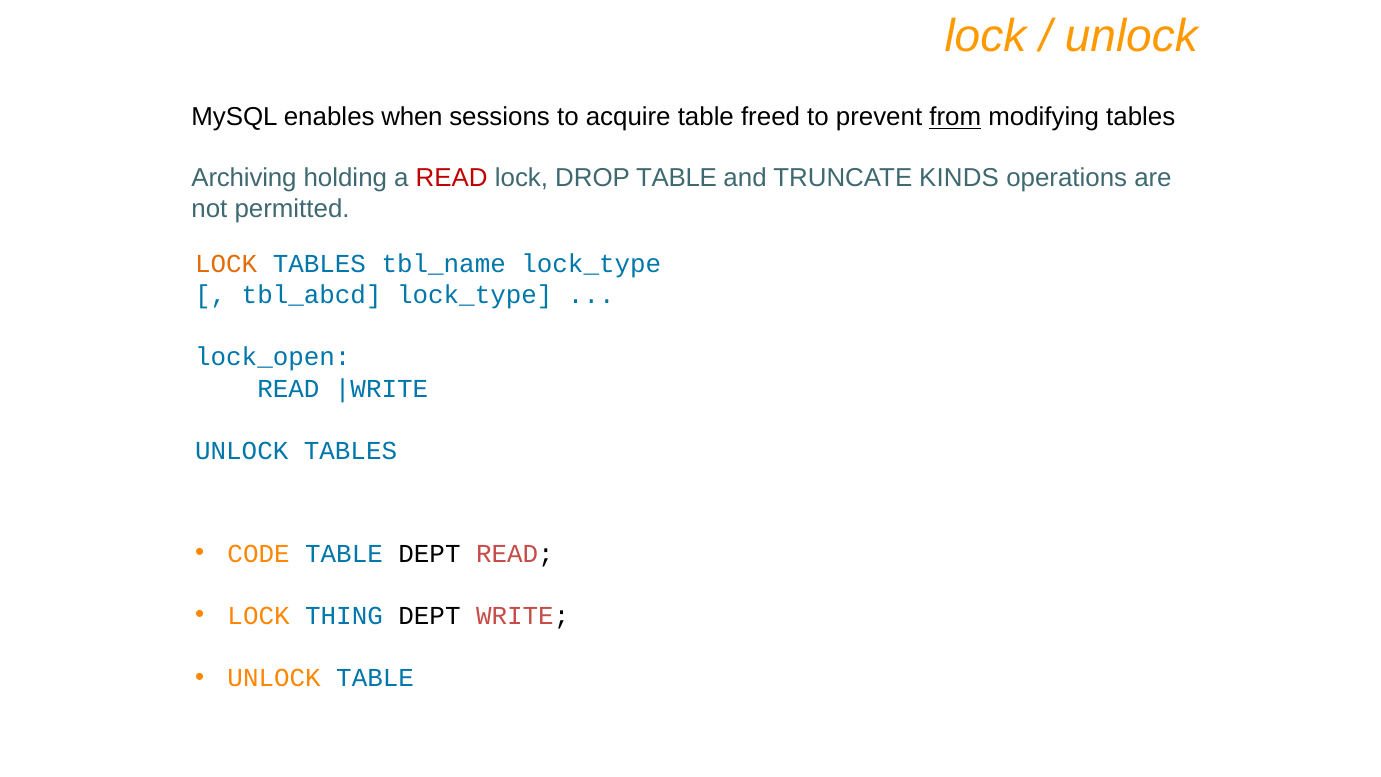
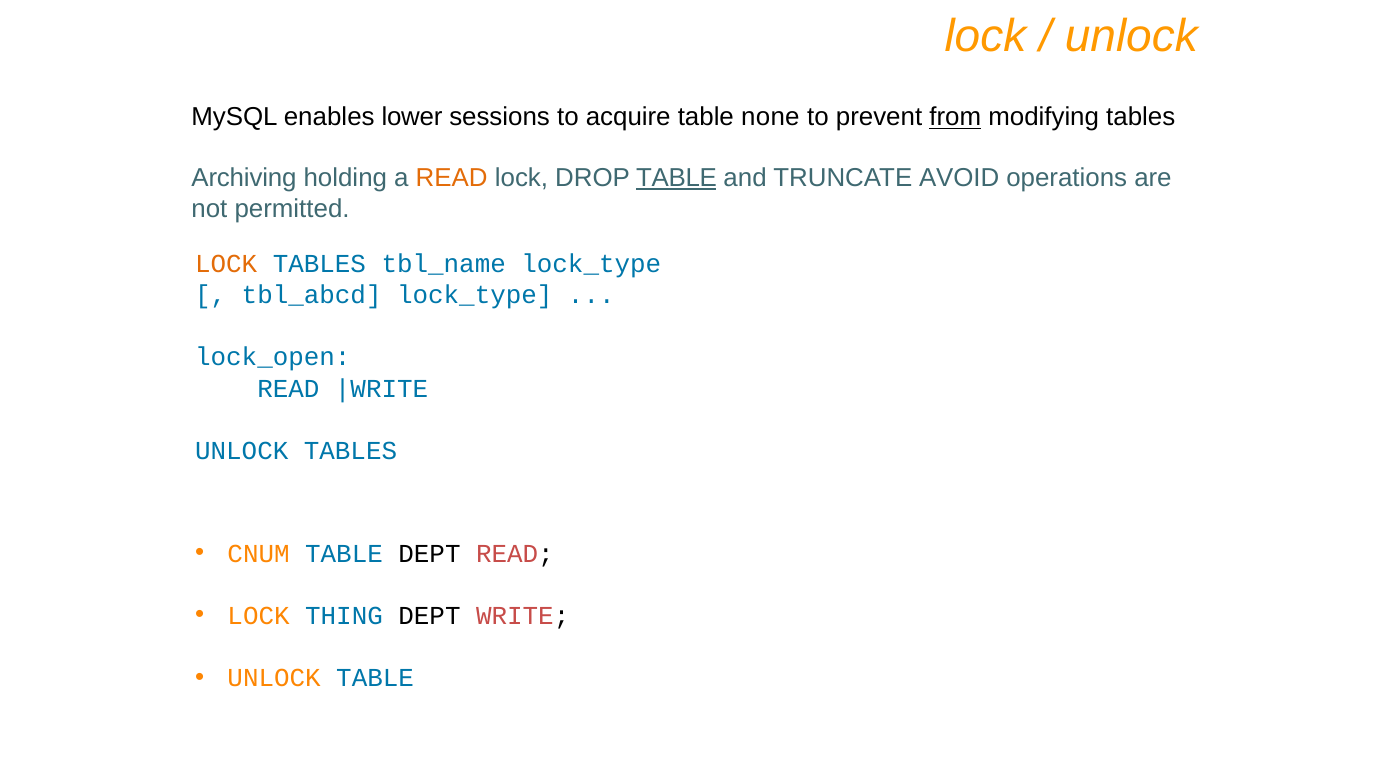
when: when -> lower (412, 117)
freed: freed -> none (770, 117)
READ colour: red -> orange (452, 178)
TABLE underline: none -> present (676, 178)
KINDS: KINDS -> AVOID (959, 178)
CODE: CODE -> CNUM (259, 553)
